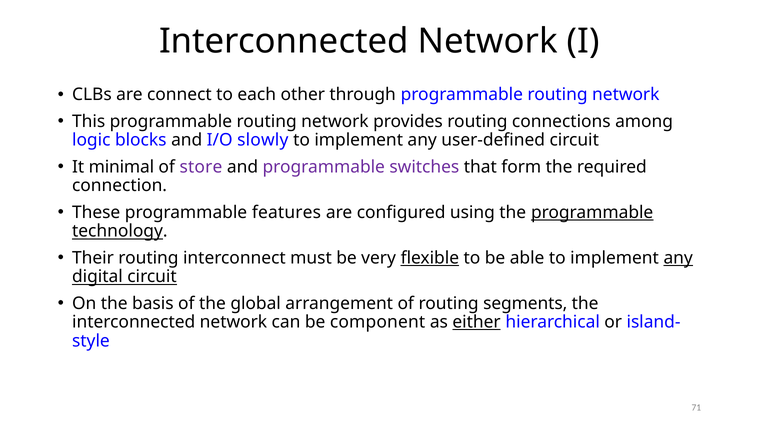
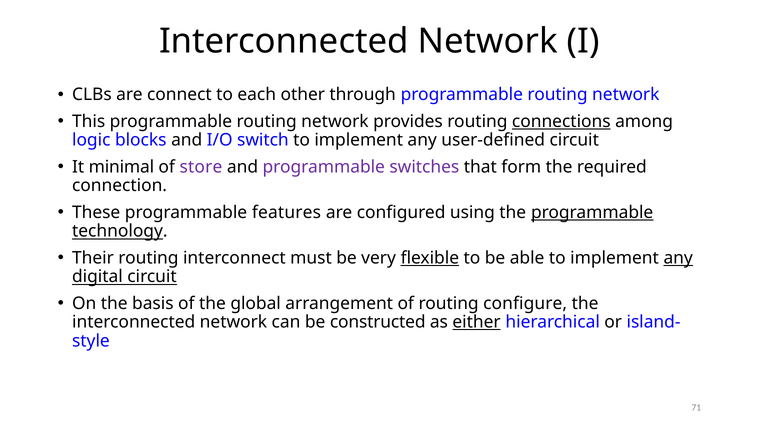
connections underline: none -> present (561, 121)
slowly: slowly -> switch (263, 140)
segments: segments -> configure (525, 303)
component: component -> constructed (378, 322)
